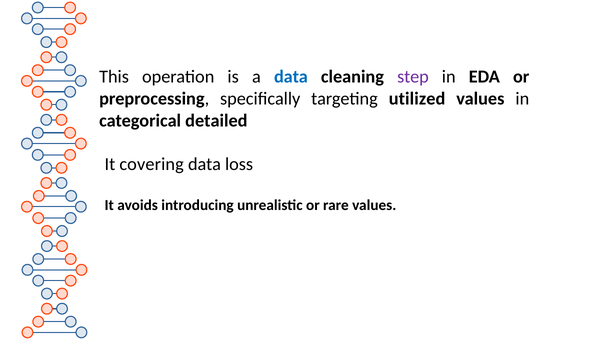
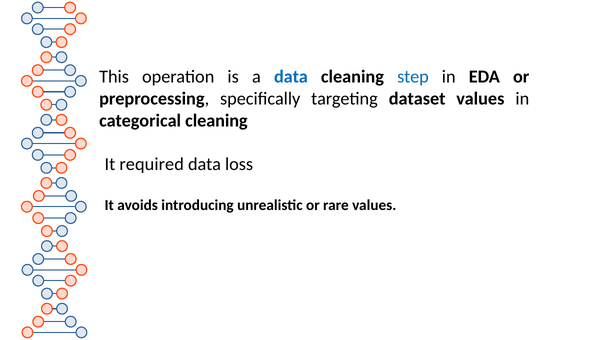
step colour: purple -> blue (413, 77)
utilized: utilized -> dataset (417, 98)
categorical detailed: detailed -> cleaning (216, 120)
covering: covering -> required (152, 164)
